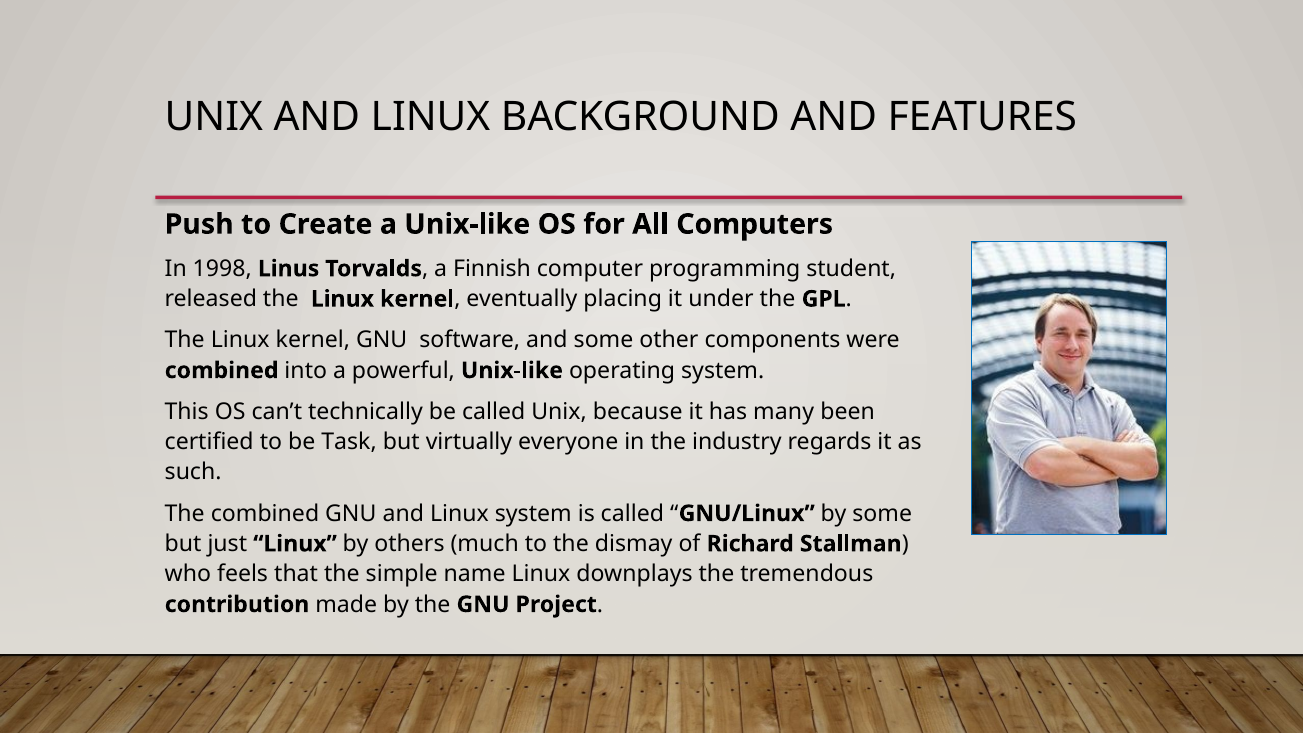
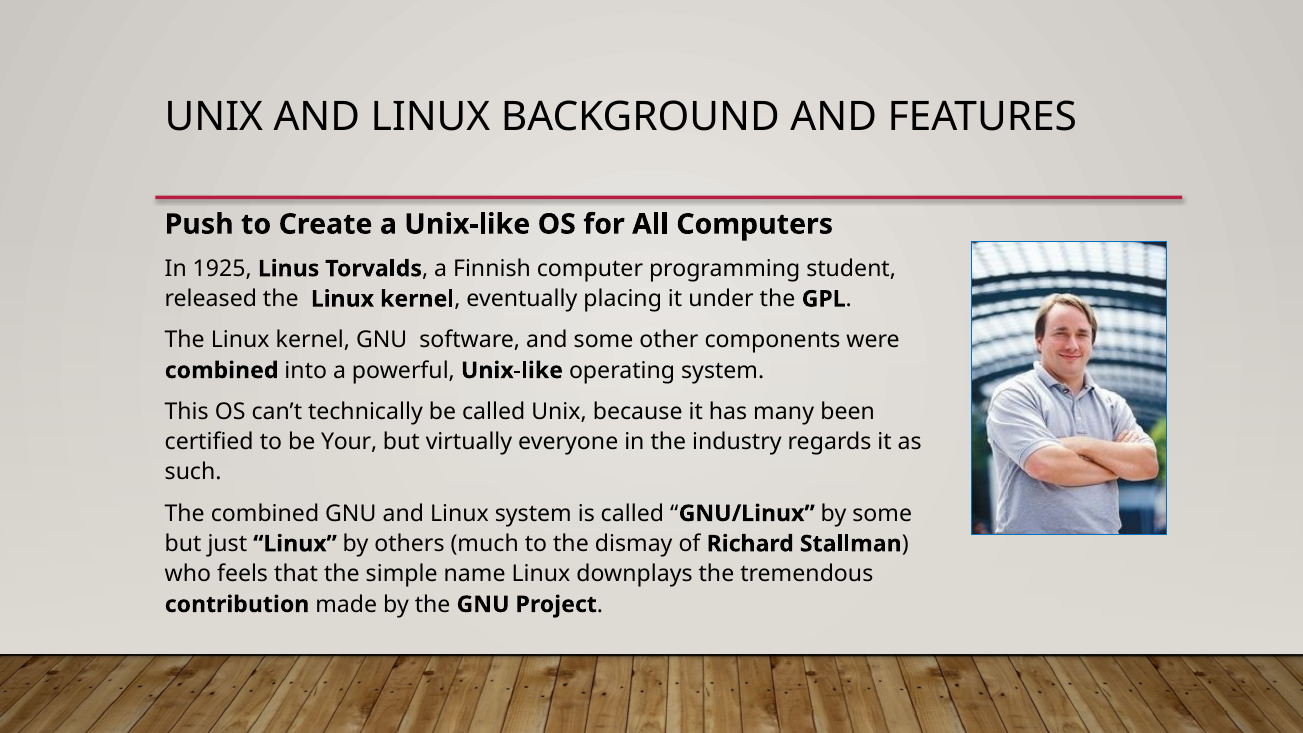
1998: 1998 -> 1925 (222, 269)
Task: Task -> Your (349, 442)
